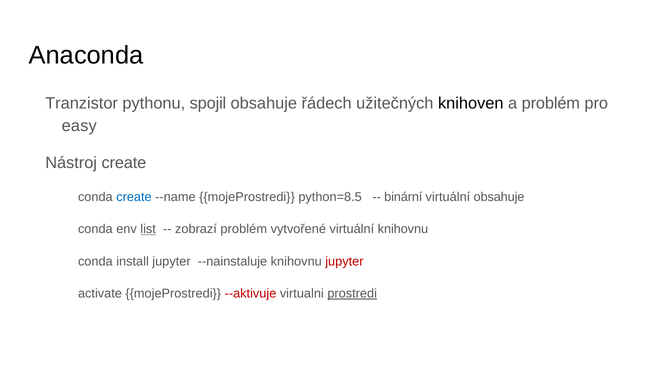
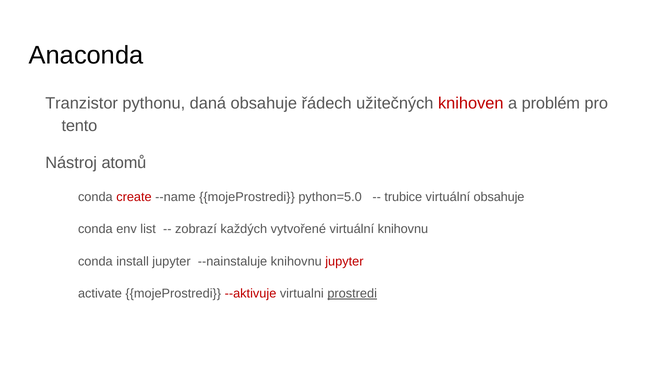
spojil: spojil -> daná (208, 103)
knihoven colour: black -> red (471, 103)
easy: easy -> tento (79, 126)
Nástroj create: create -> atomů (124, 163)
create colour: blue -> red (134, 197)
python=8.5: python=8.5 -> python=5.0 (330, 197)
binární: binární -> trubice (403, 197)
list underline: present -> none (148, 229)
zobrazí problém: problém -> každých (244, 229)
